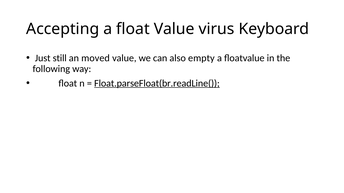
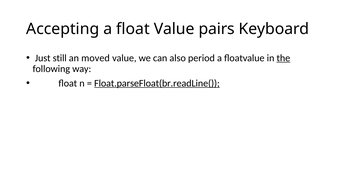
virus: virus -> pairs (217, 29)
empty: empty -> period (201, 58)
the underline: none -> present (283, 58)
